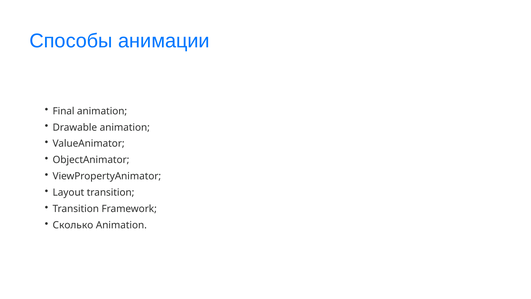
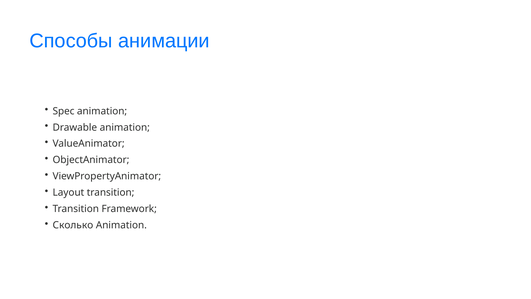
Final: Final -> Spec (64, 111)
